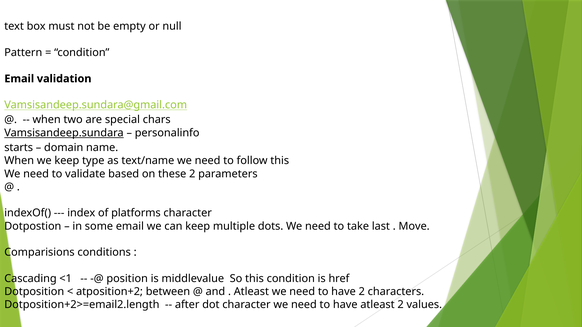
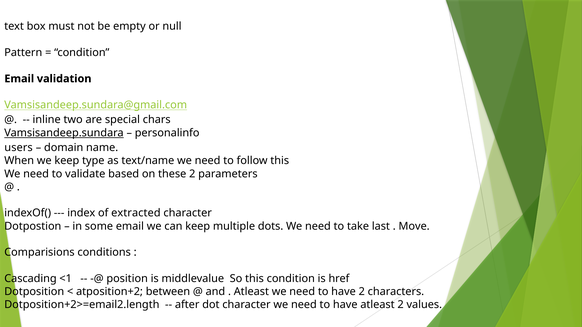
when: when -> inline (47, 120)
starts: starts -> users (19, 148)
platforms: platforms -> extracted (136, 213)
